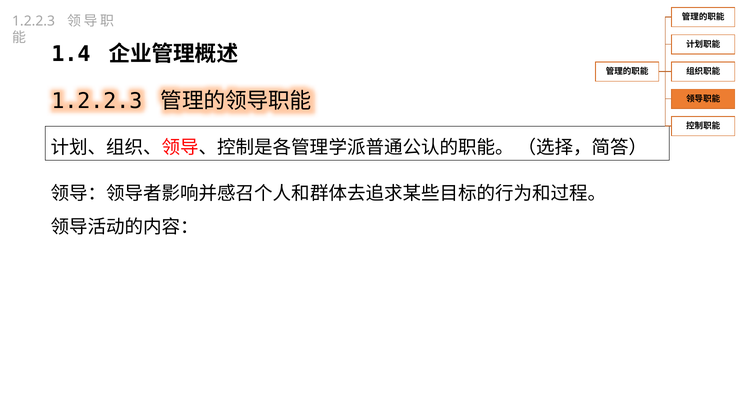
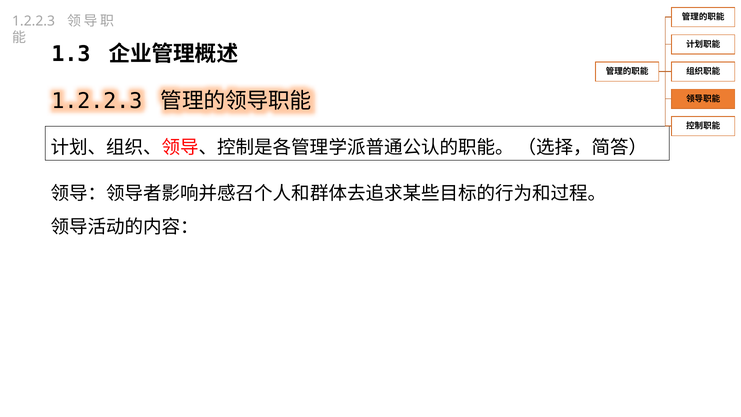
1.4: 1.4 -> 1.3 (71, 54)
